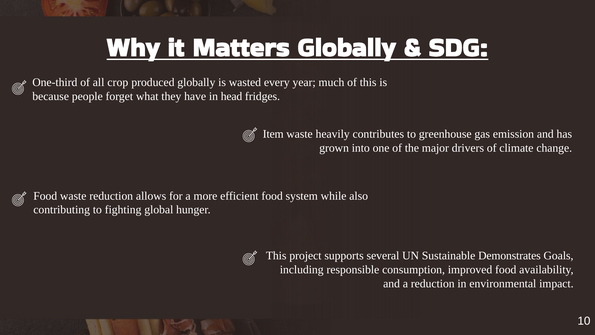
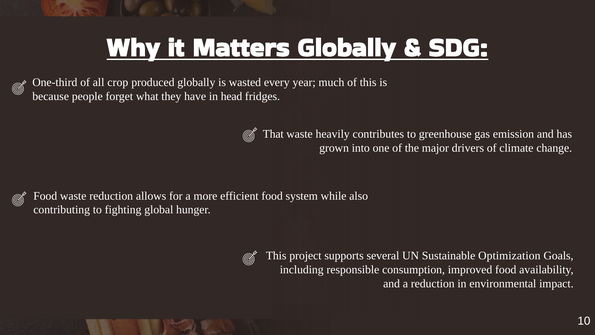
Item: Item -> That (273, 134)
Demonstrates: Demonstrates -> Optimization (509, 256)
